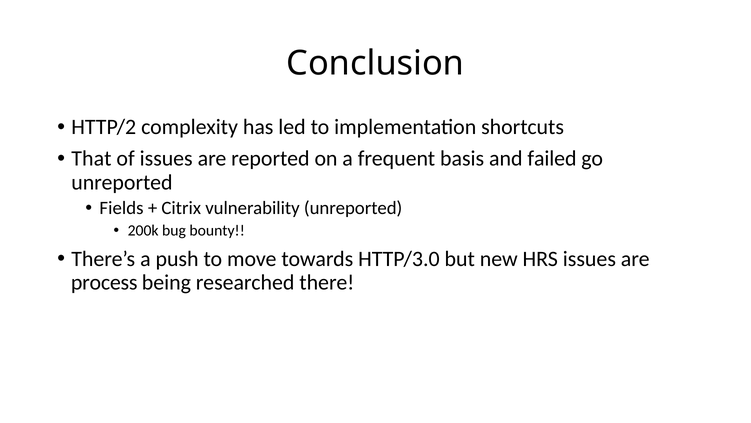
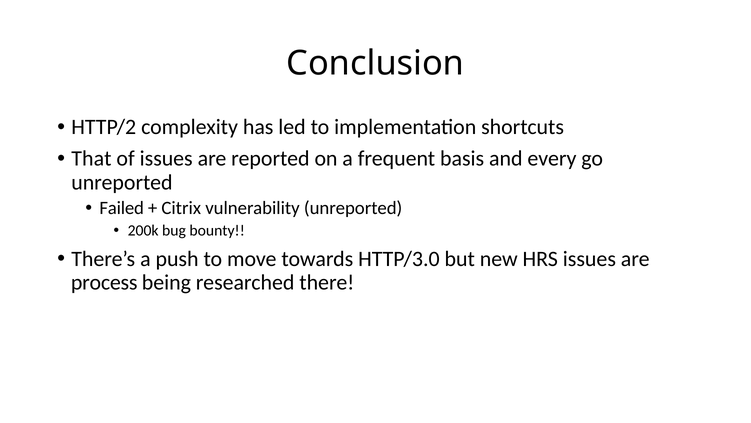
failed: failed -> every (552, 158)
Fields: Fields -> Failed (122, 208)
